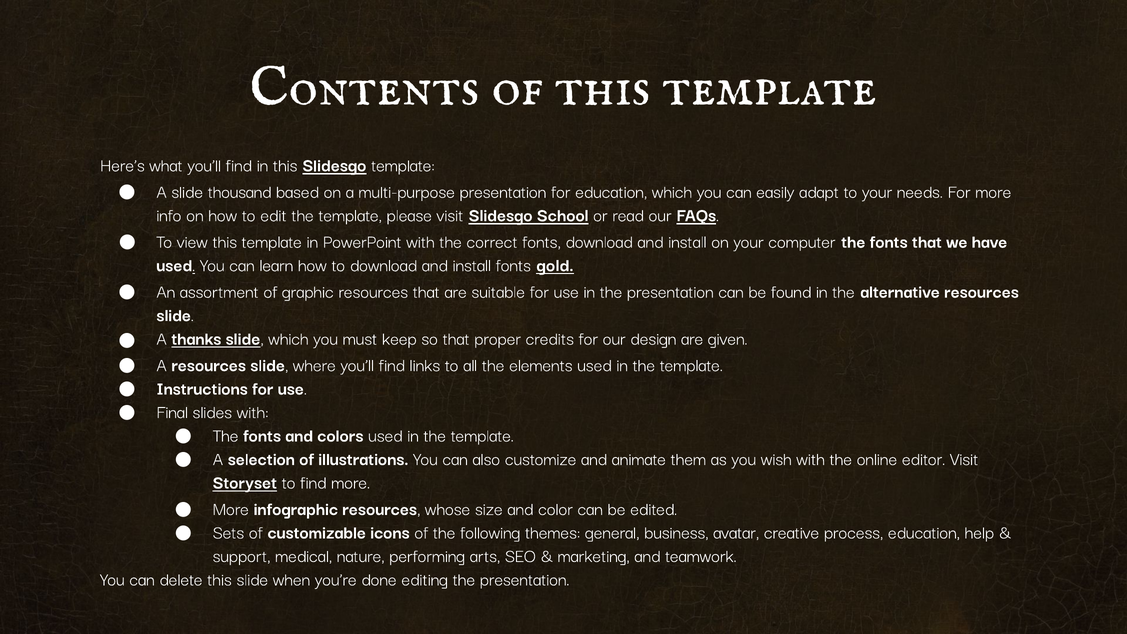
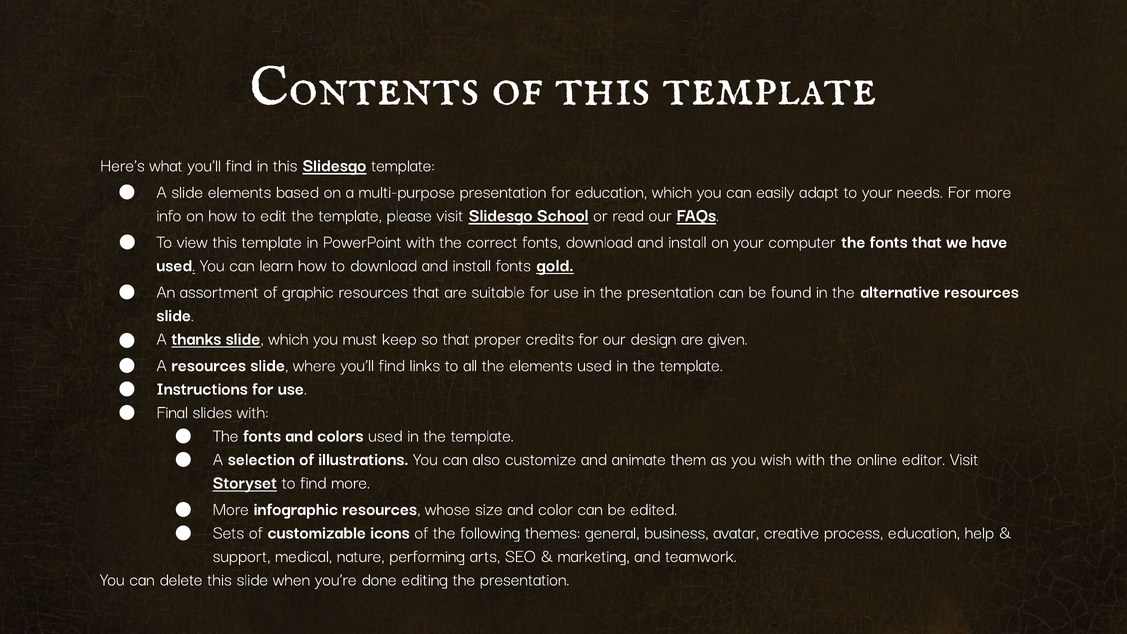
slide thousand: thousand -> elements (240, 191)
